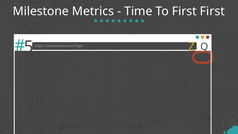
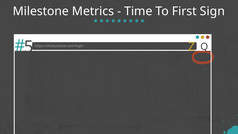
First First: First -> Sign (212, 11)
